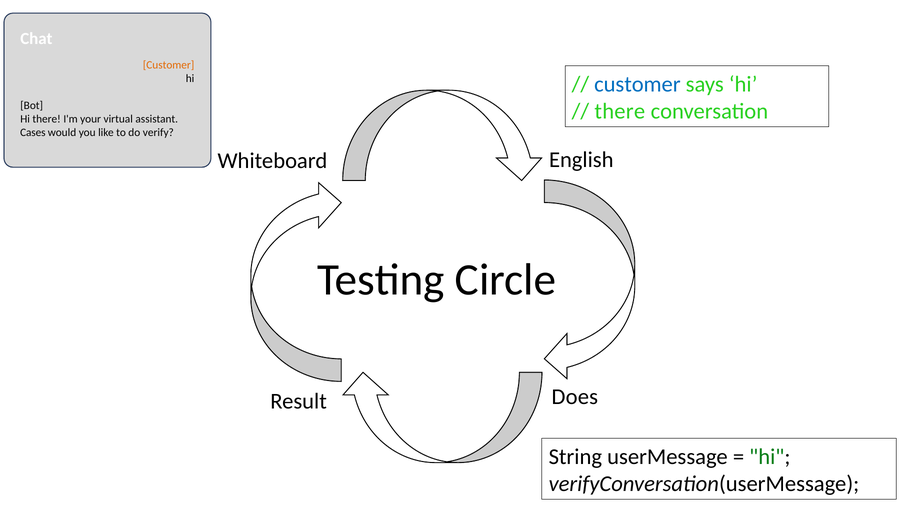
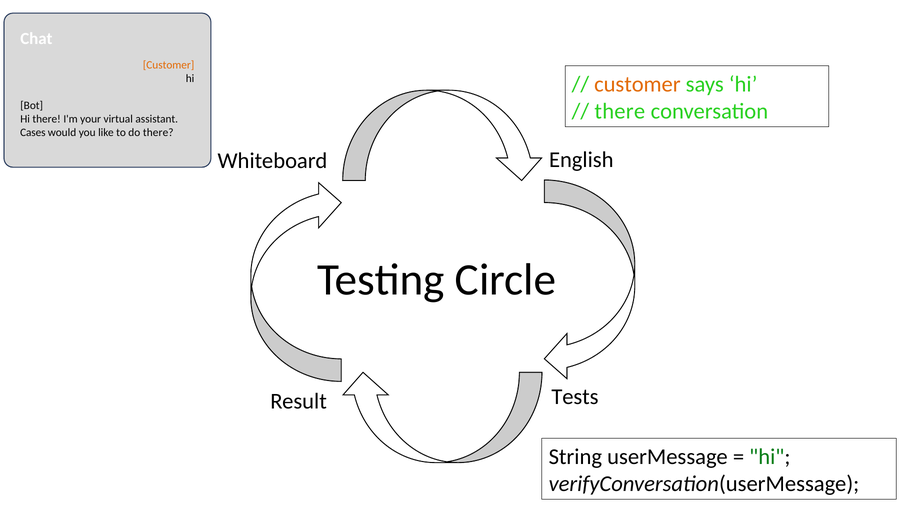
customer colour: blue -> orange (637, 84)
do verify: verify -> there (158, 133)
Does: Does -> Tests (575, 397)
